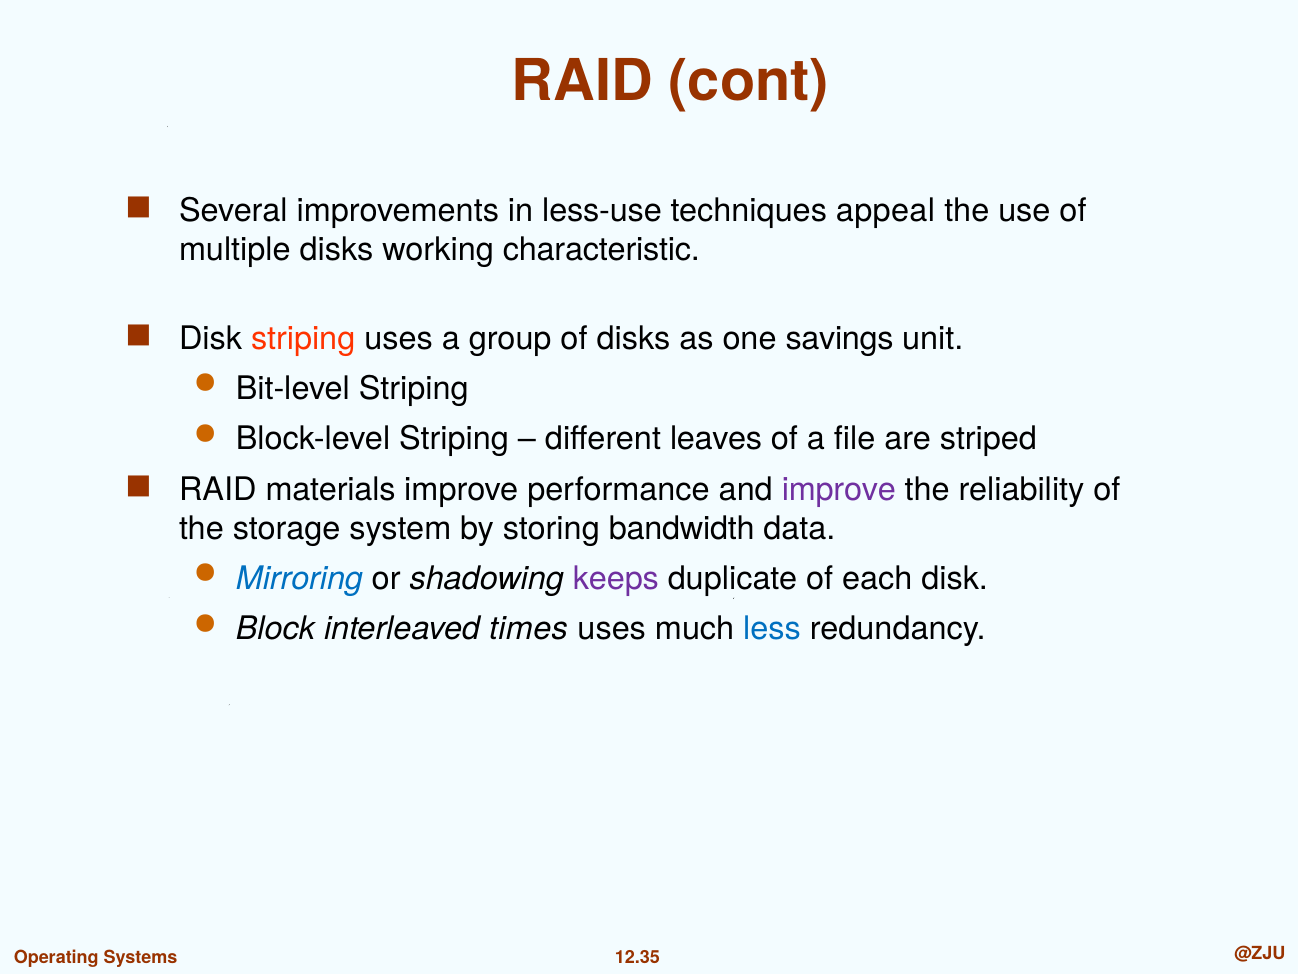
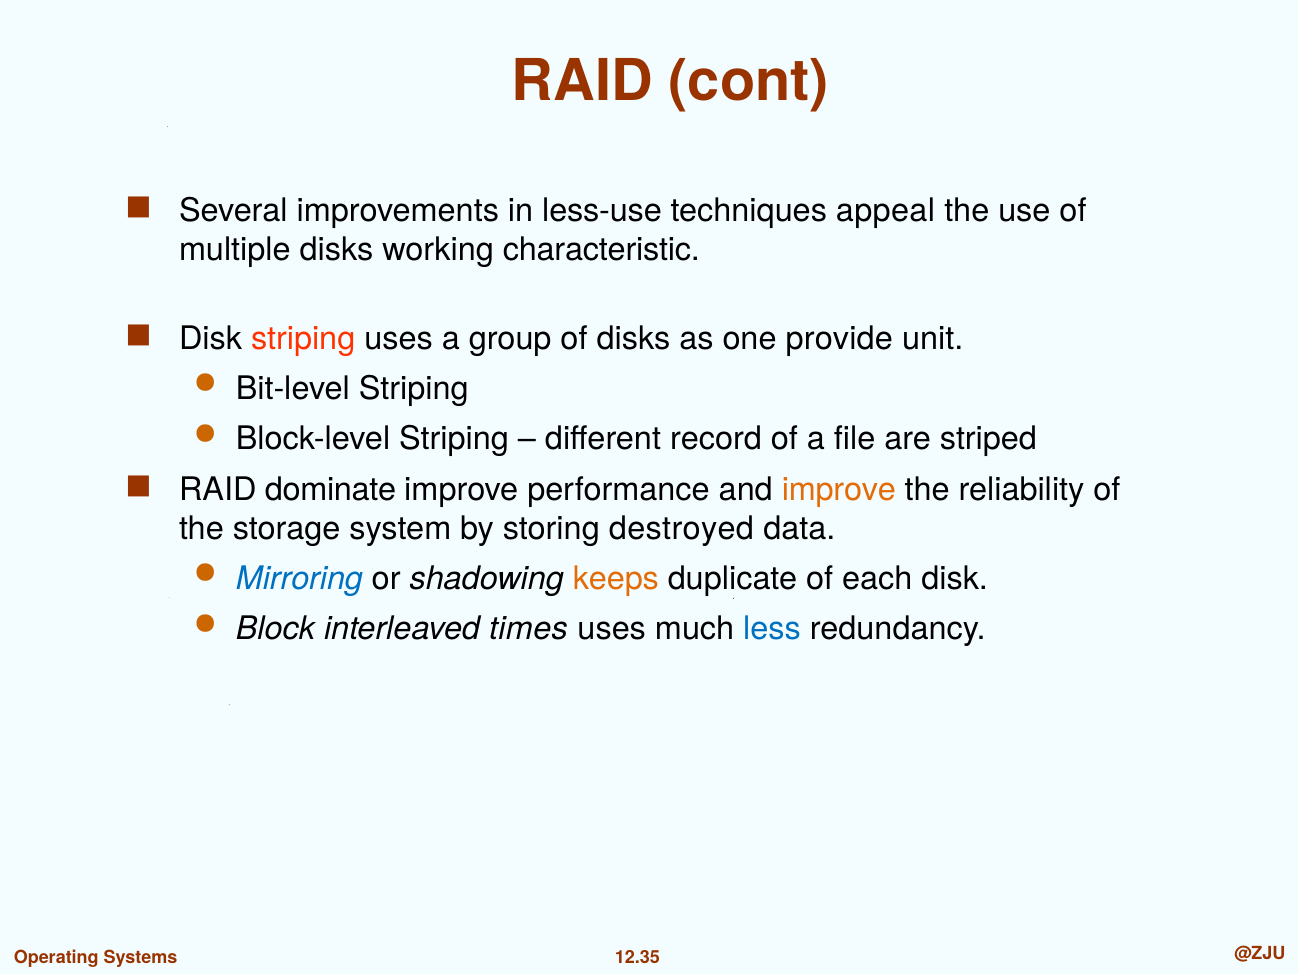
savings: savings -> provide (839, 338)
leaves: leaves -> record (716, 439)
materials: materials -> dominate (331, 489)
improve colour: purple -> orange (839, 489)
bandwidth: bandwidth -> destroyed (681, 528)
keeps colour: purple -> orange (616, 579)
